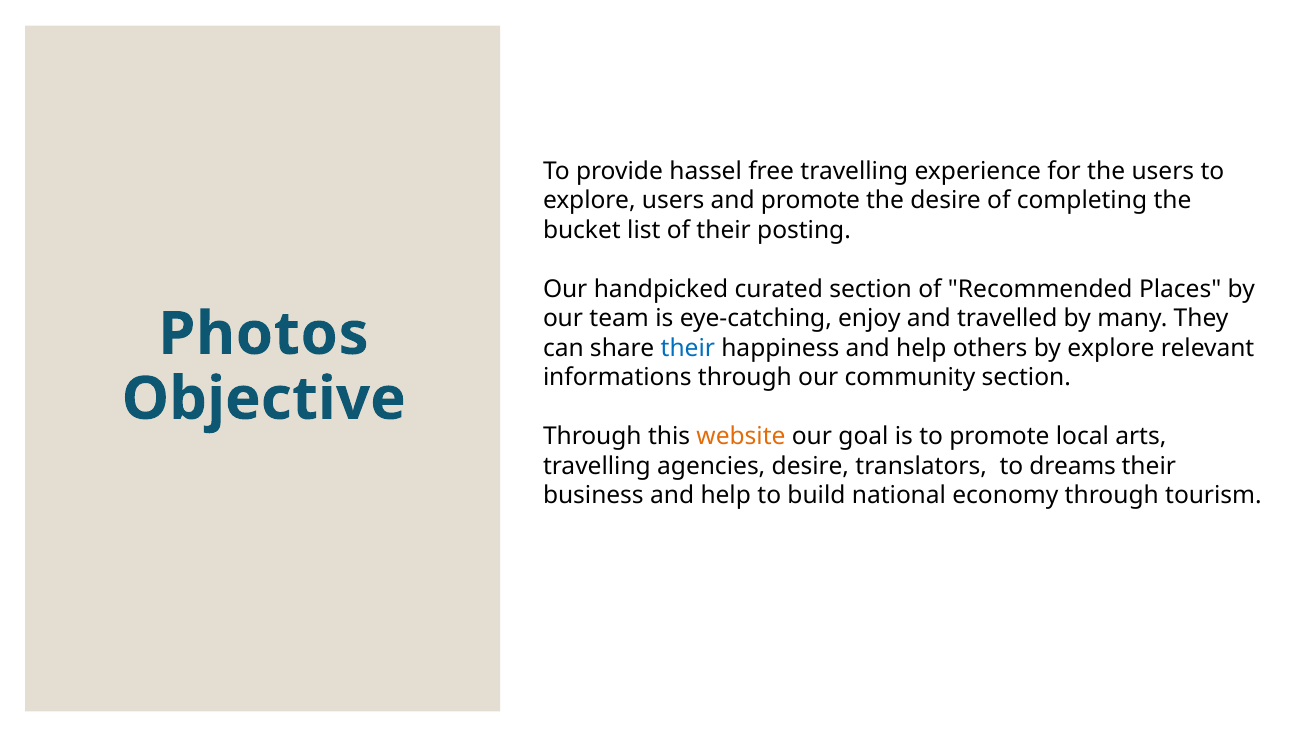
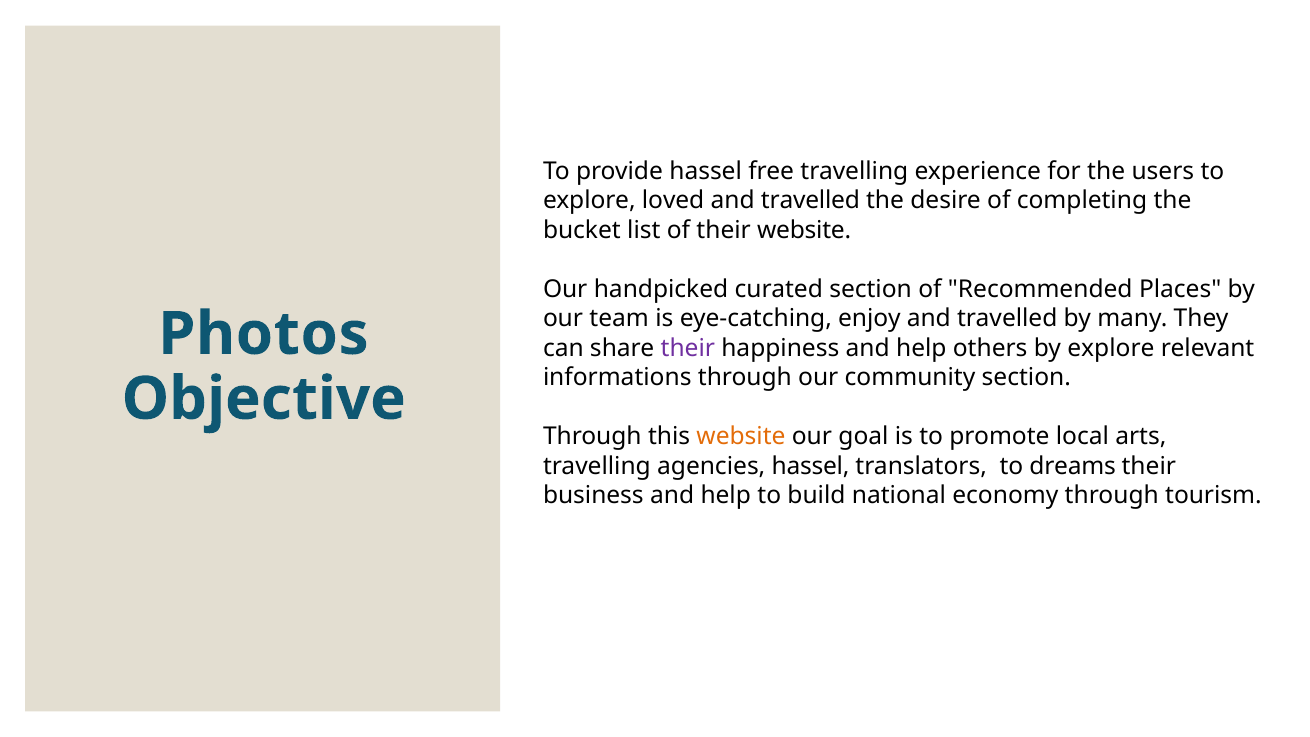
explore users: users -> loved (673, 201)
promote: promote -> travelled (810, 201)
their posting: posting -> website (804, 230)
their colour: blue -> purple (688, 348)
agencies desire: desire -> hassel (810, 466)
